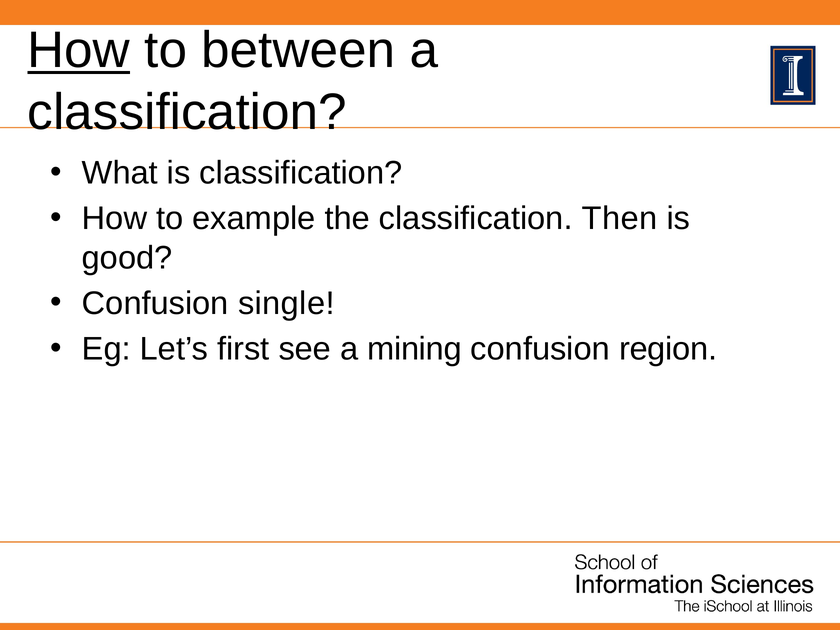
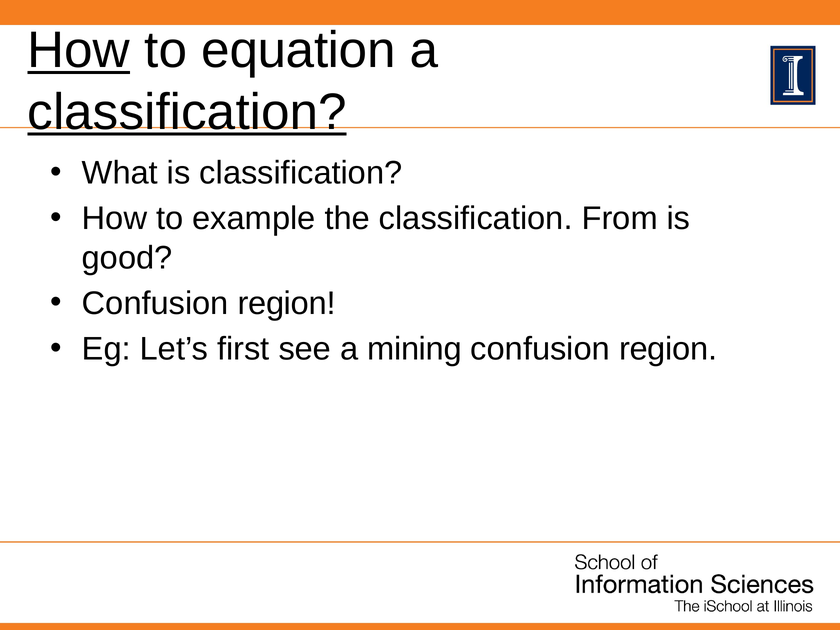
between: between -> equation (299, 51)
classification underline: none -> present (187, 112)
Then: Then -> From (620, 219)
single: single -> region (287, 303)
